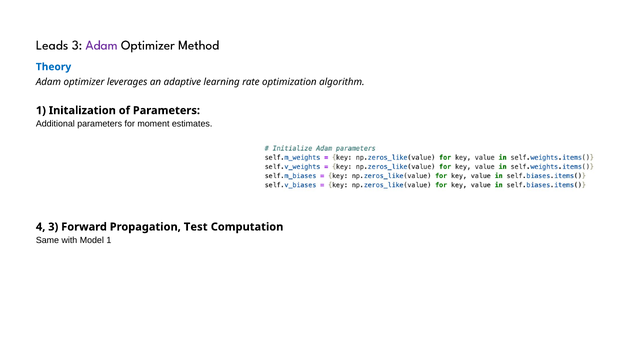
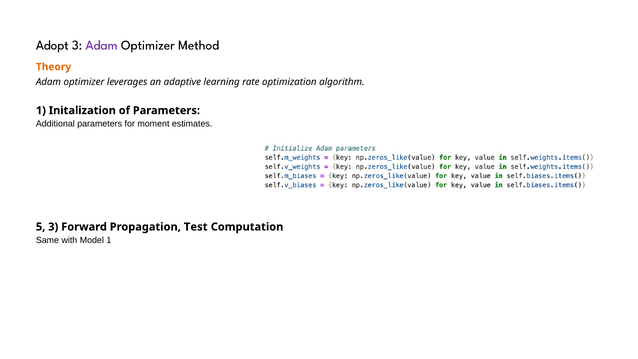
Leads: Leads -> Adopt (52, 45)
Theory colour: blue -> orange (54, 67)
4: 4 -> 5 (41, 227)
